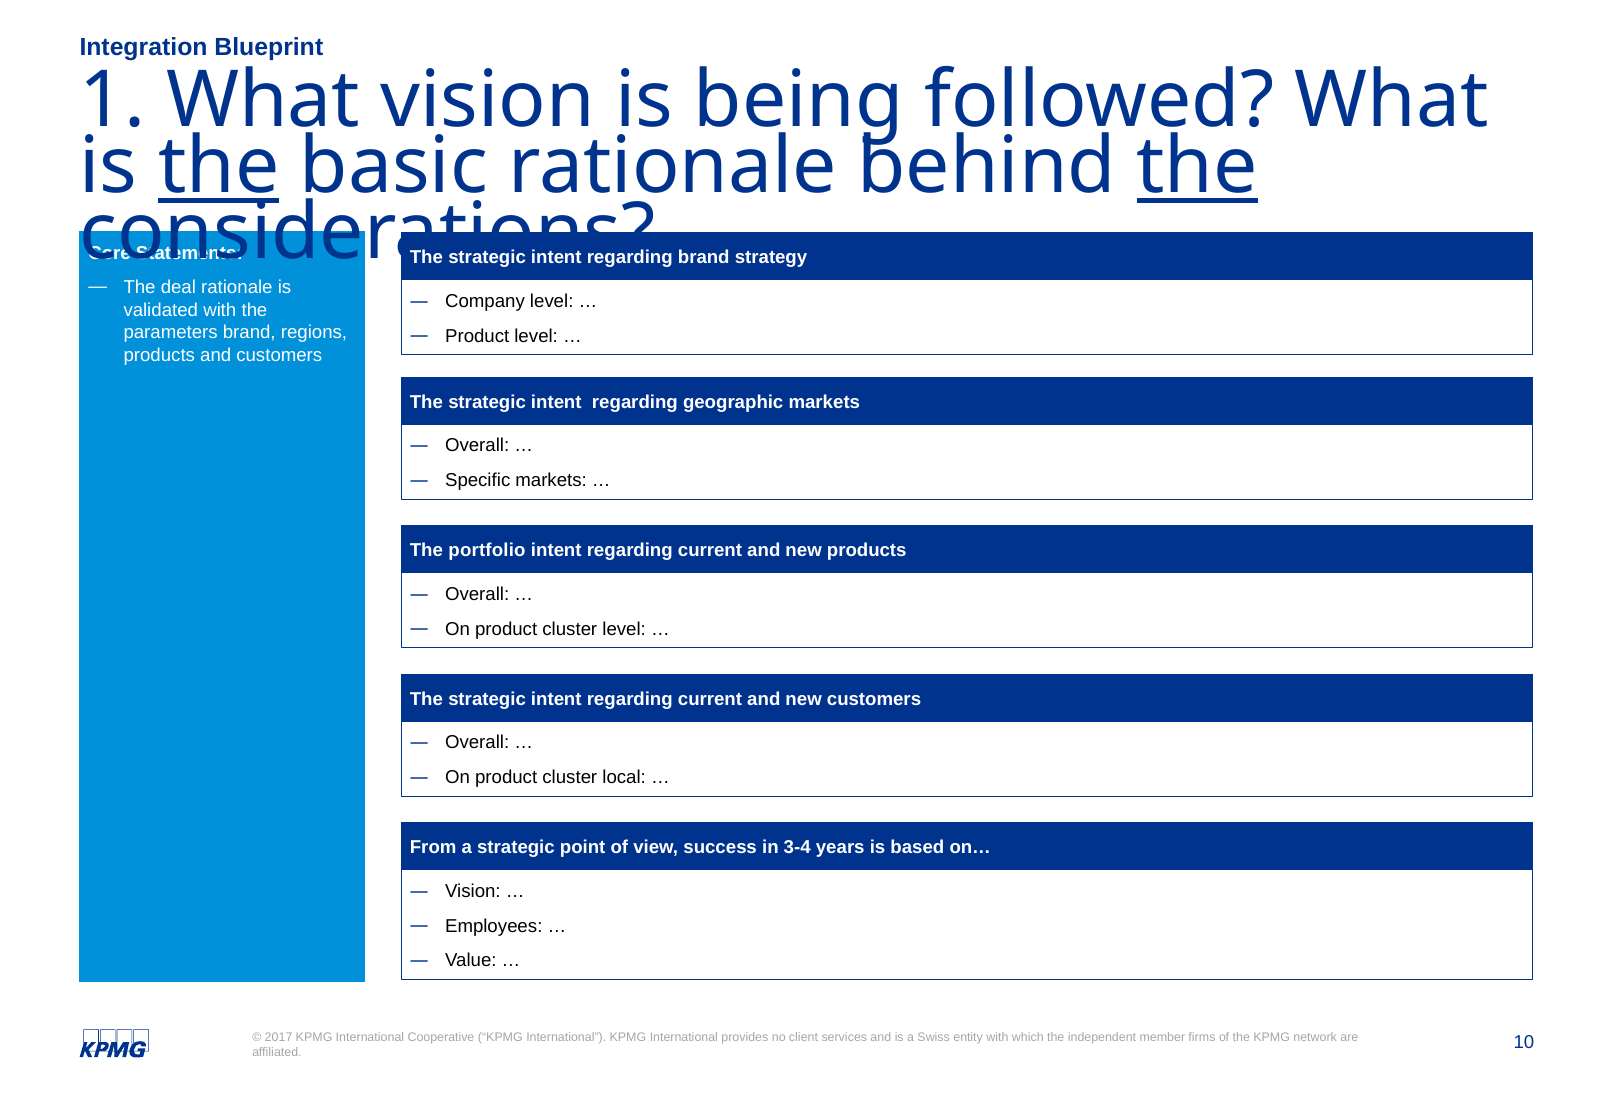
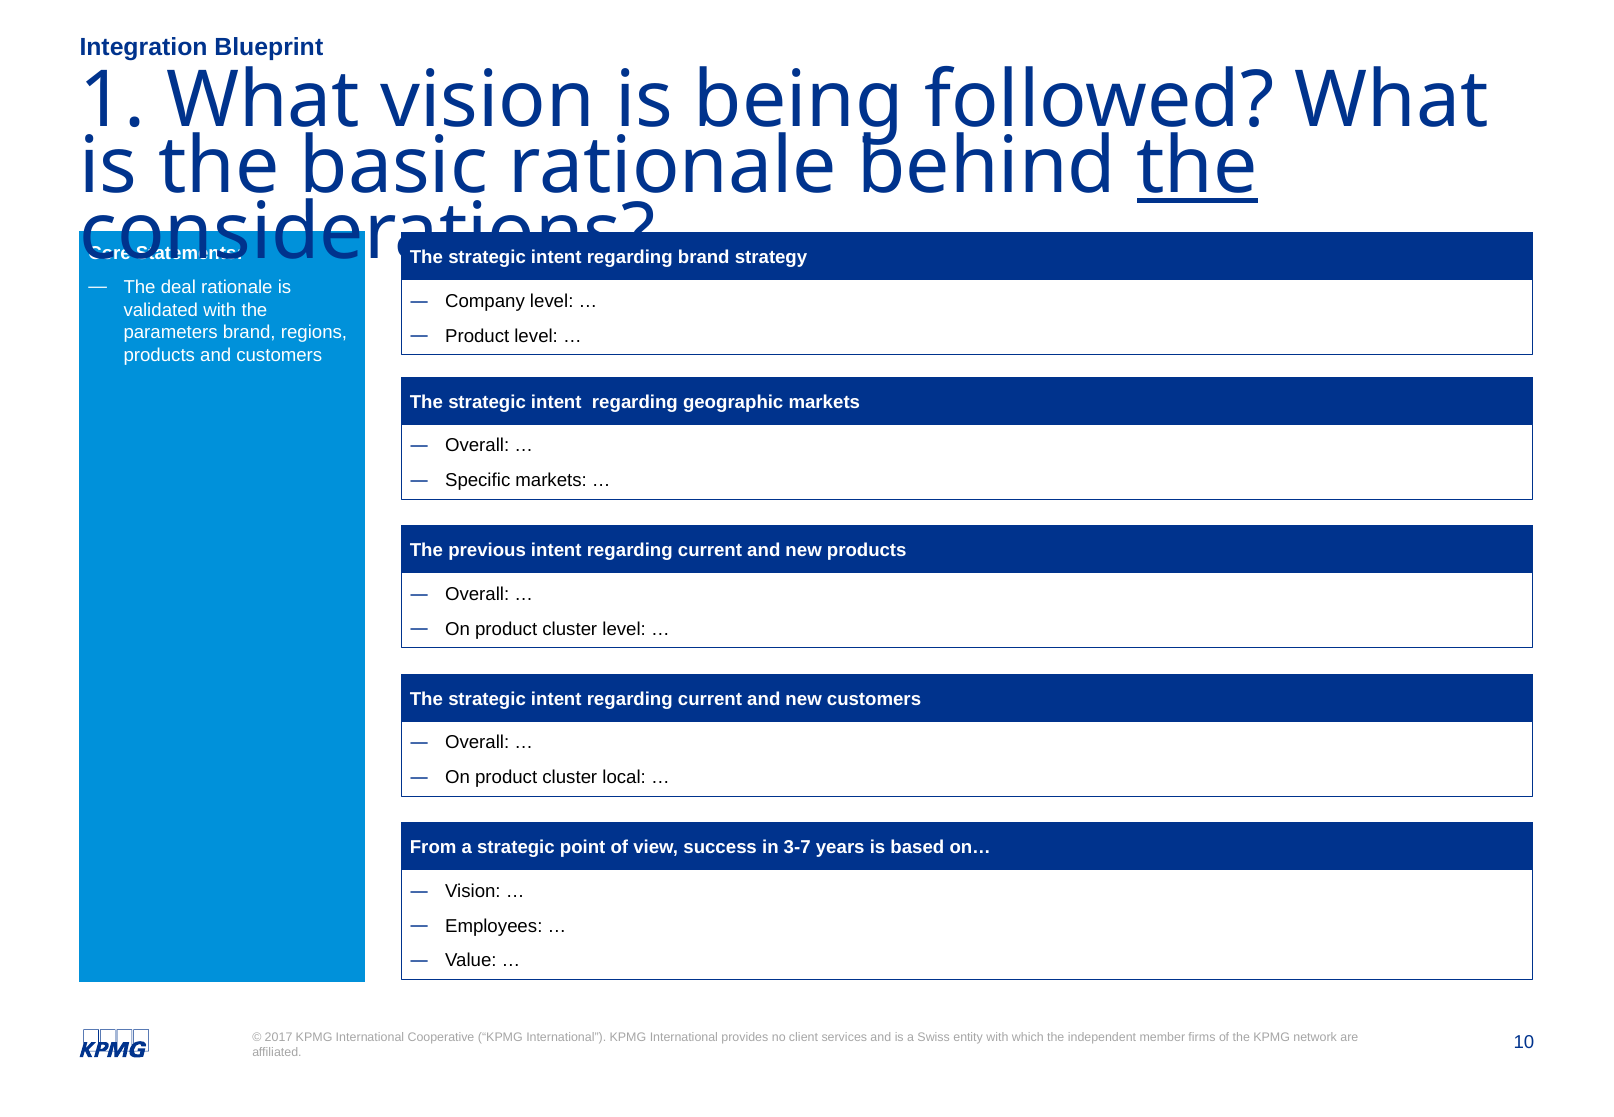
the underline: present -> none (219, 166)
portfolio: portfolio -> previous (487, 551)
3-4: 3-4 -> 3-7 (797, 848)
